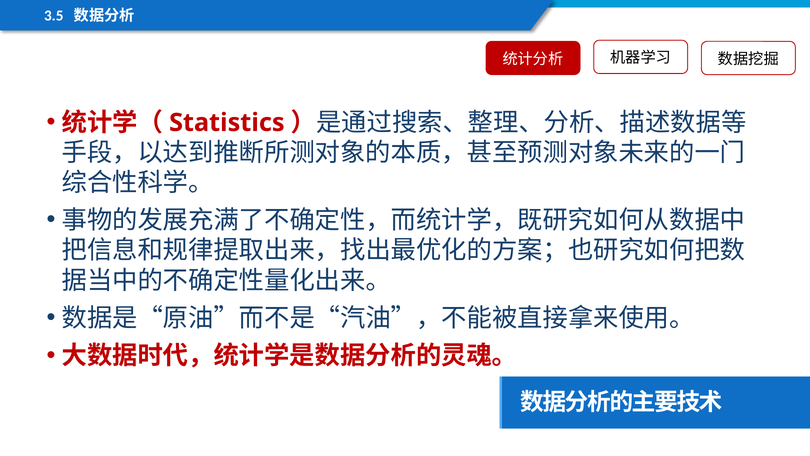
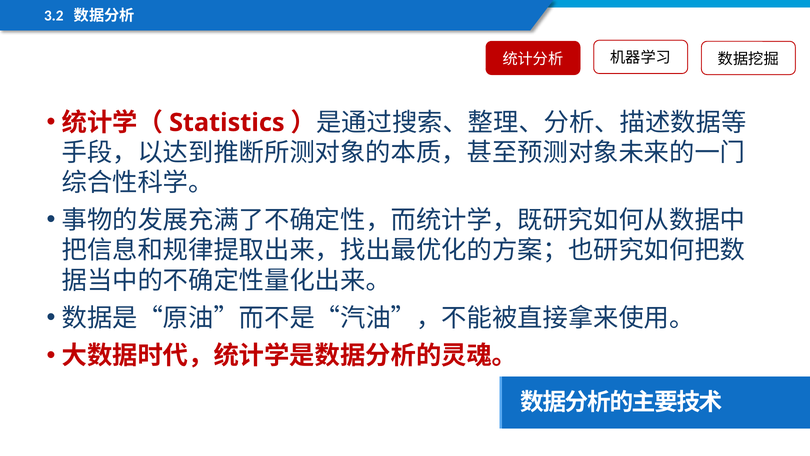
3.5: 3.5 -> 3.2 (54, 16)
